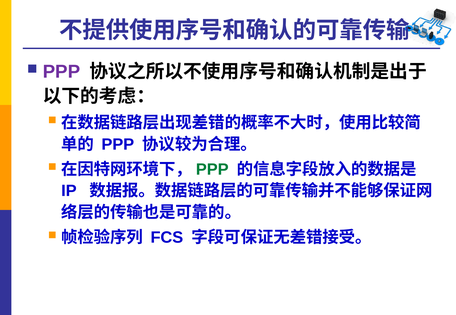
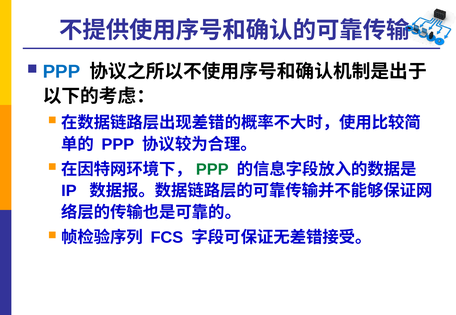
PPP colour: purple -> blue (62, 72)
